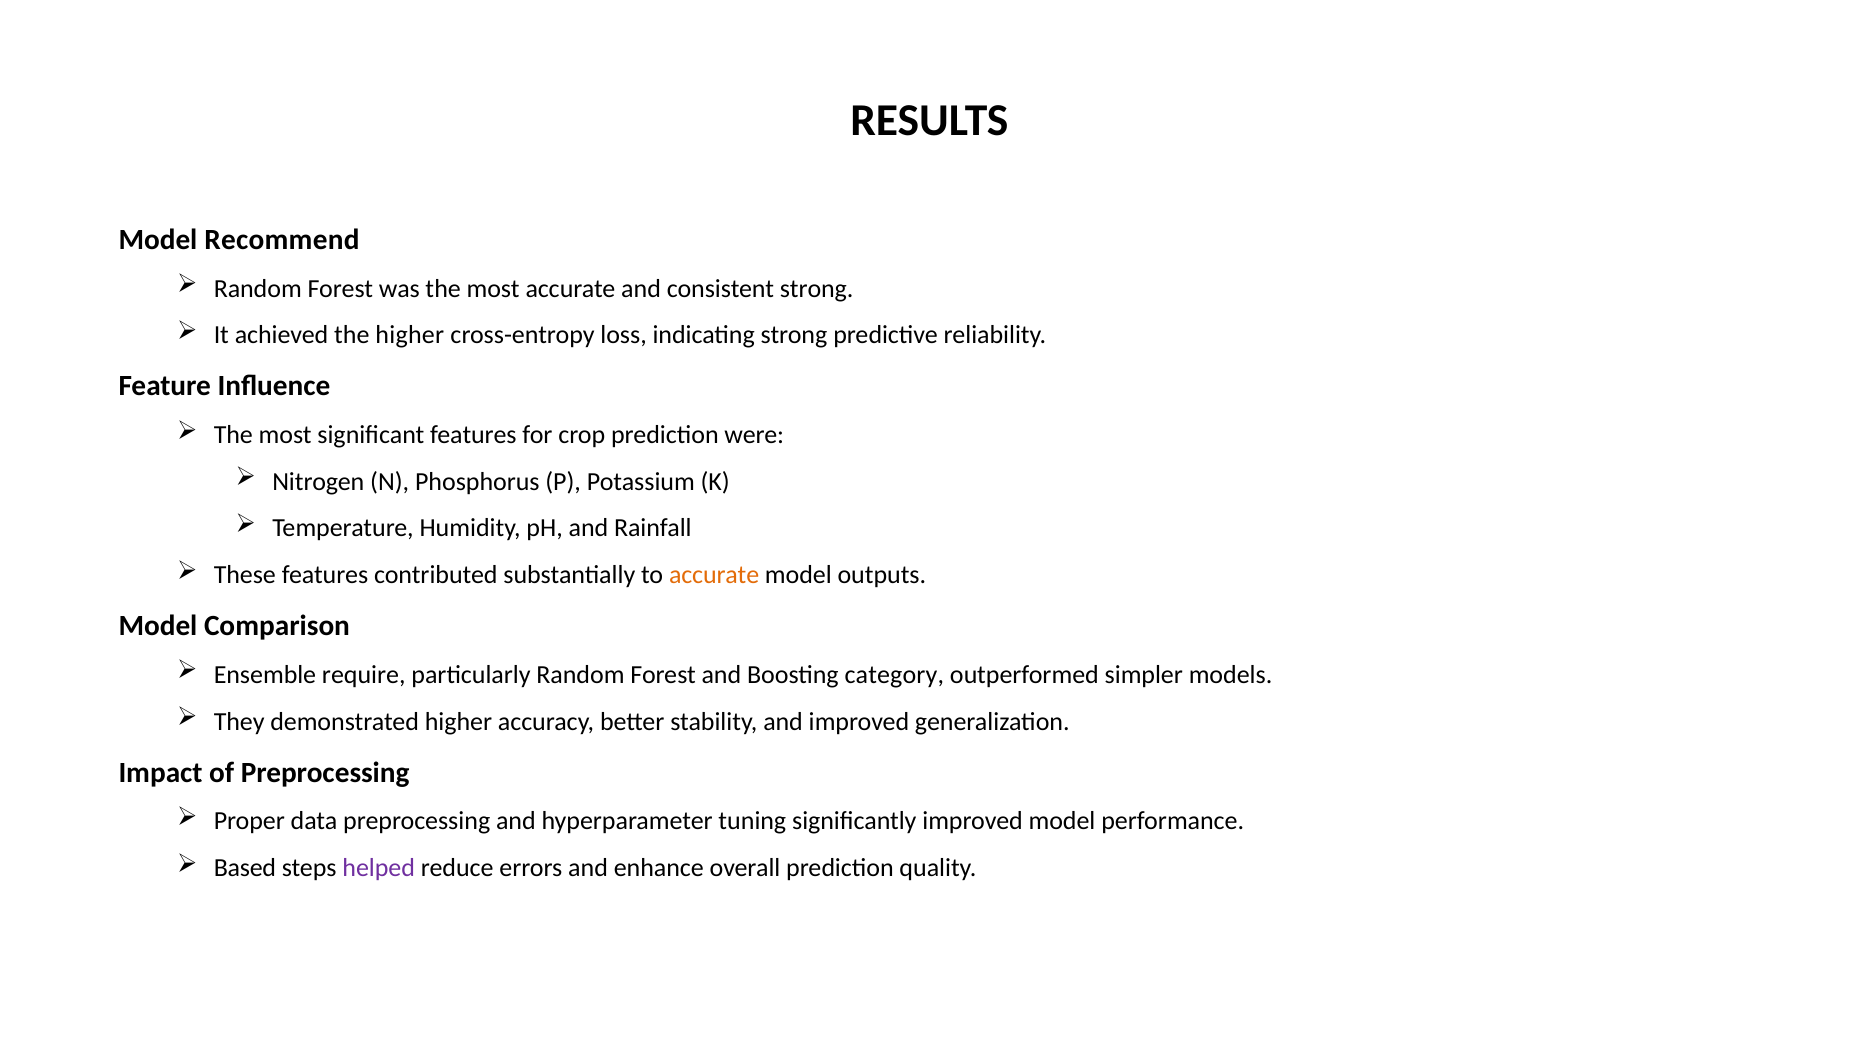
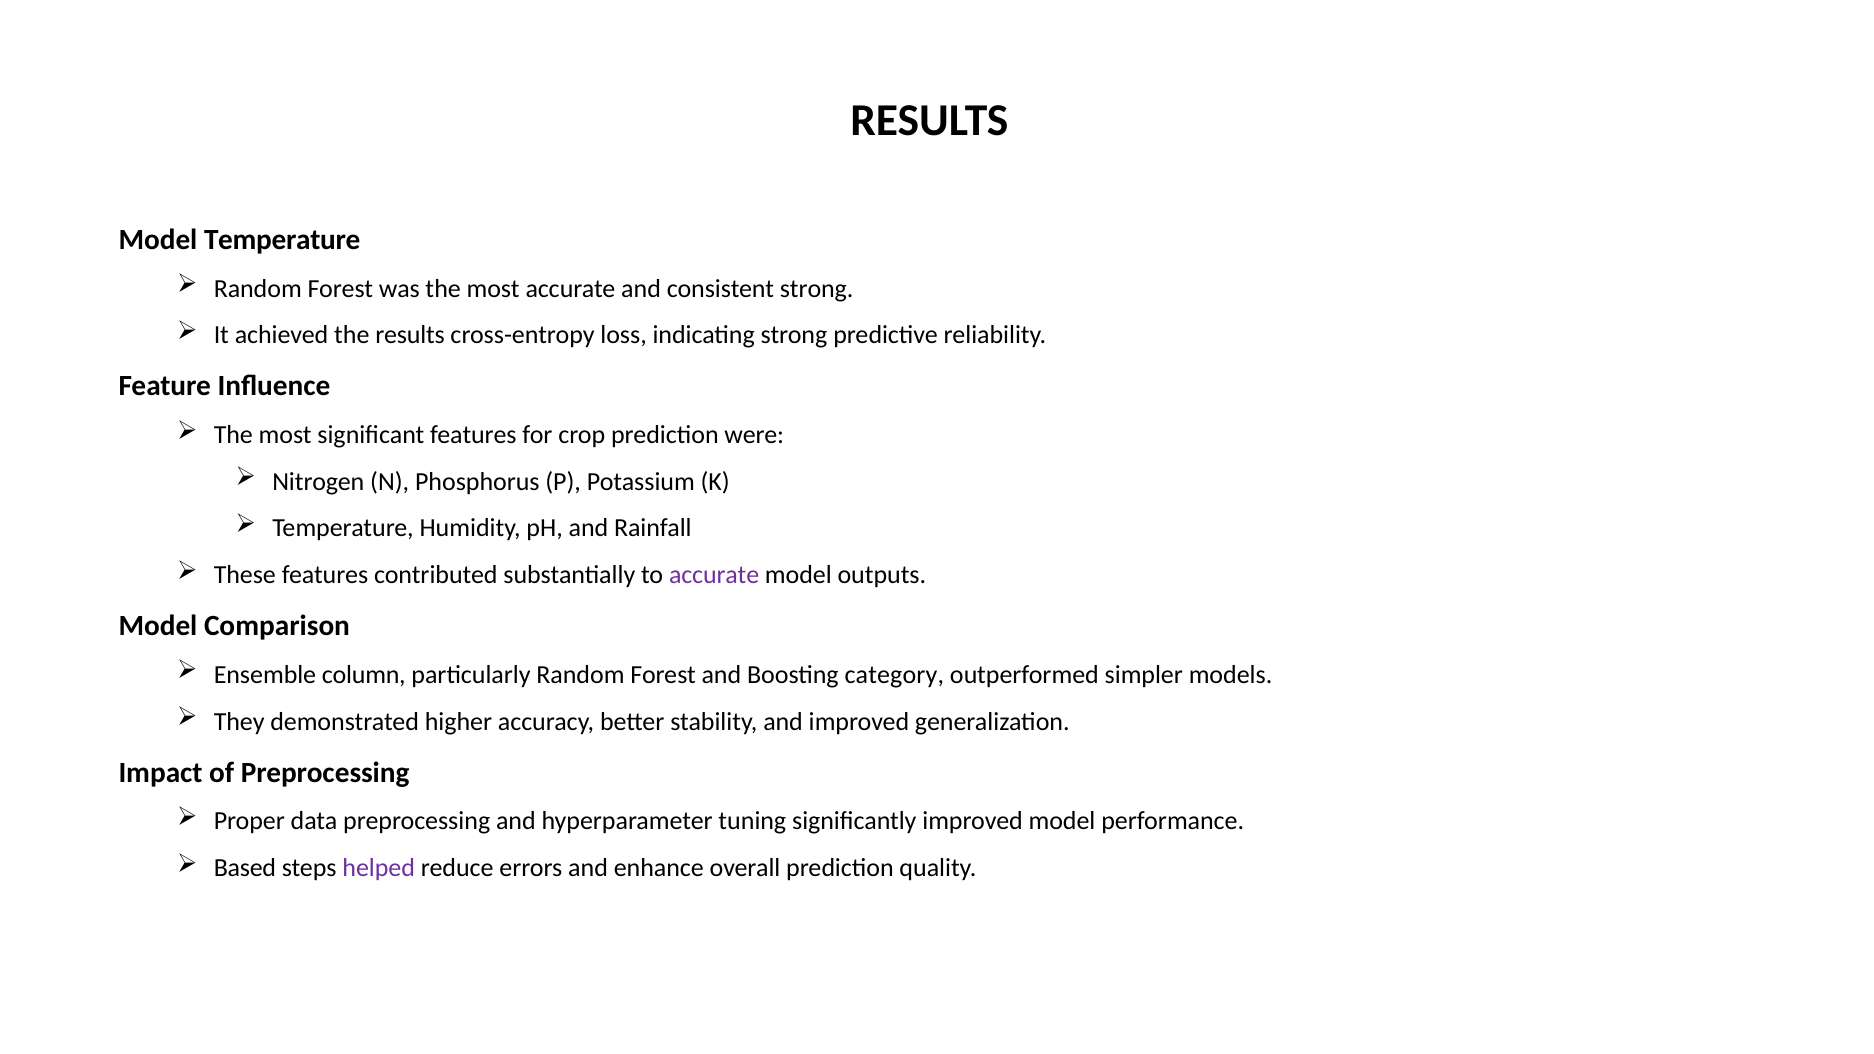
Model Recommend: Recommend -> Temperature (282, 240)
the higher: higher -> results (410, 335)
accurate colour: orange -> purple (714, 575)
require: require -> column (364, 675)
